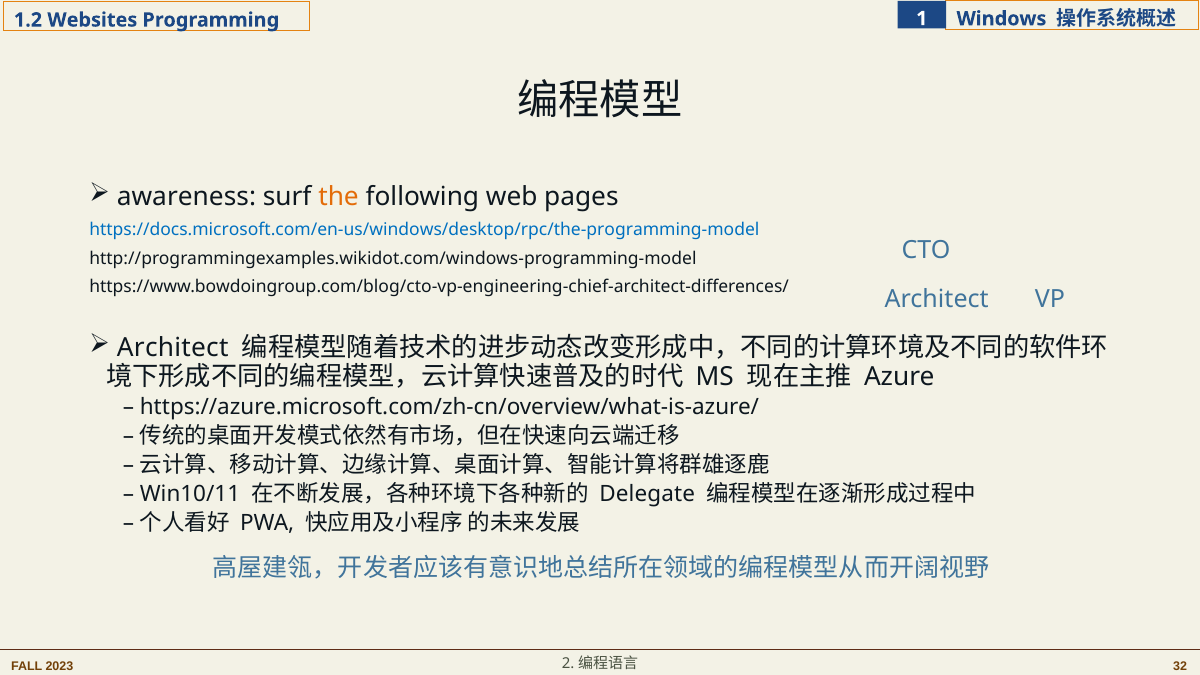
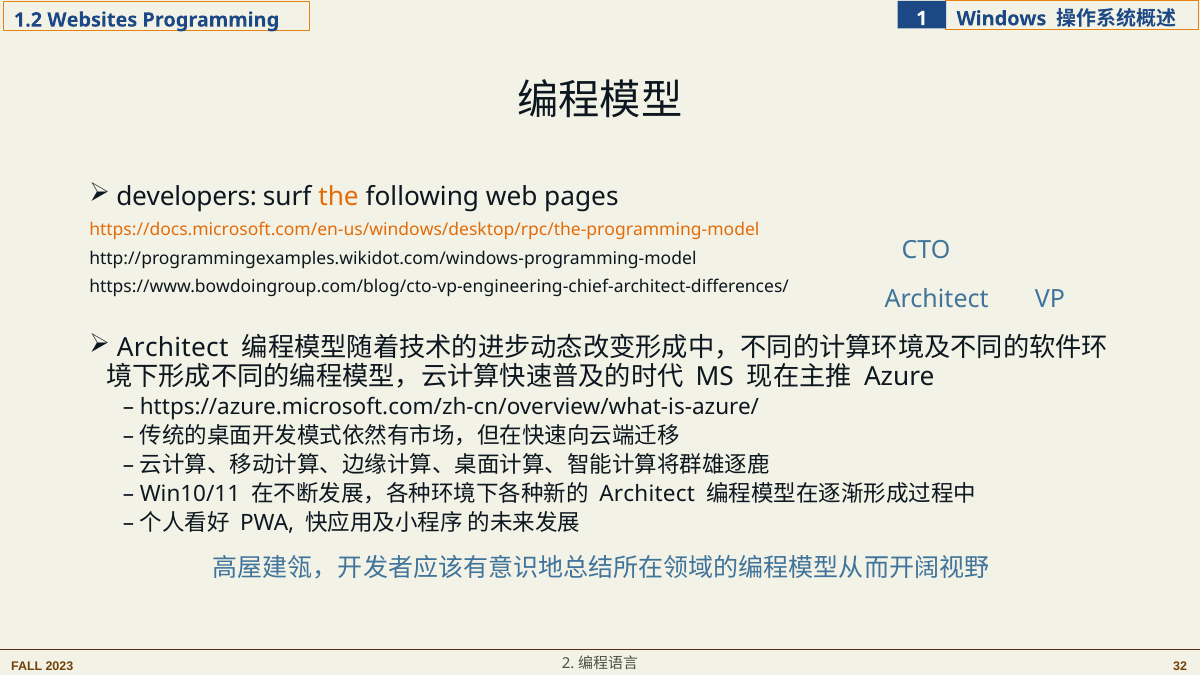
awareness: awareness -> developers (187, 197)
https://docs.microsoft.com/en-us/windows/desktop/rpc/the-programming-model colour: blue -> orange (424, 230)
Delegate: Delegate -> Architect (647, 494)
